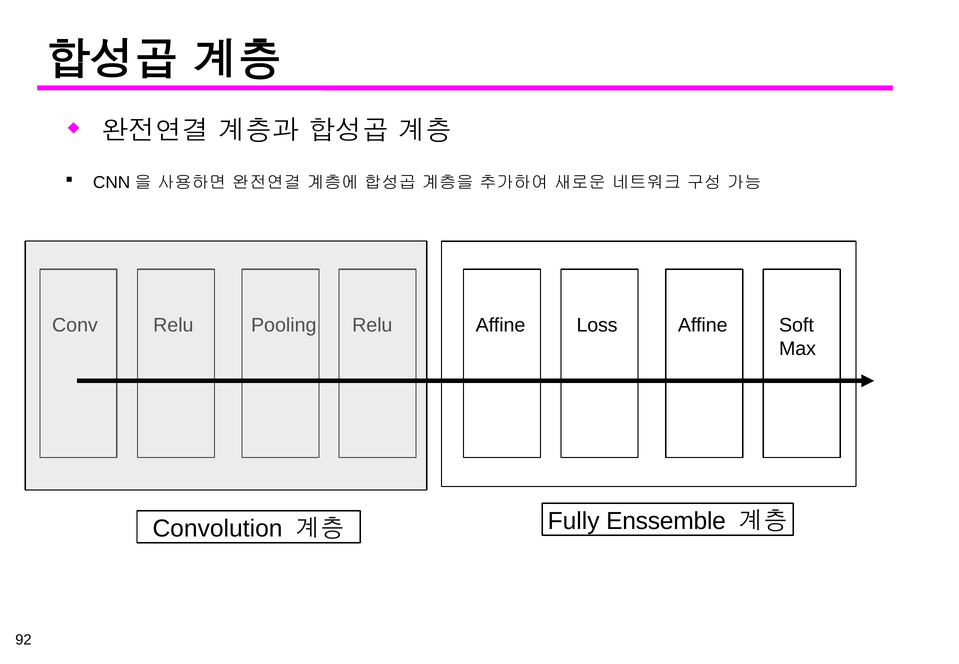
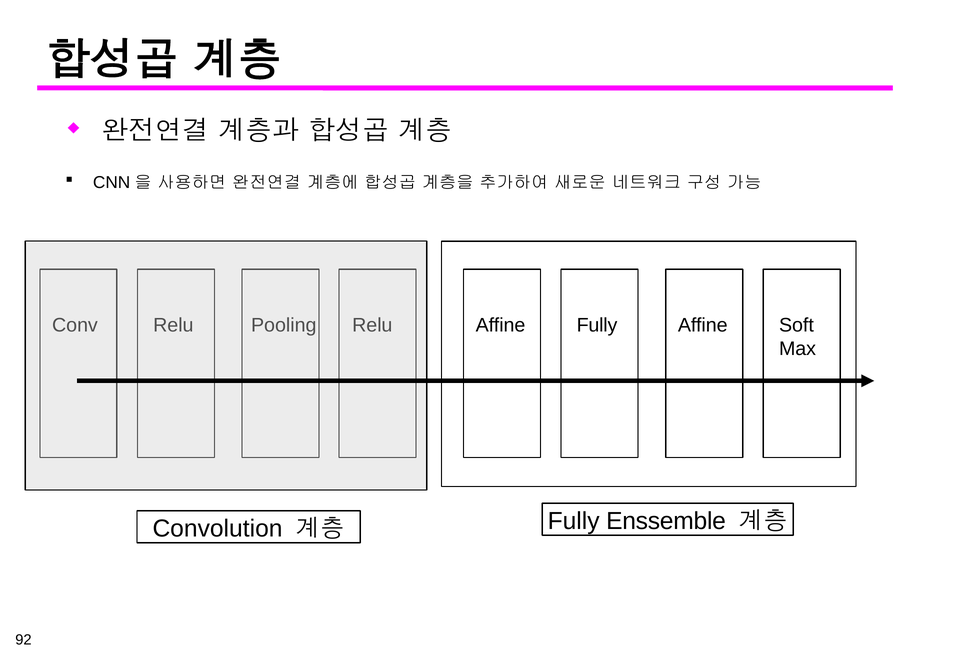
Affine Loss: Loss -> Fully (597, 325)
